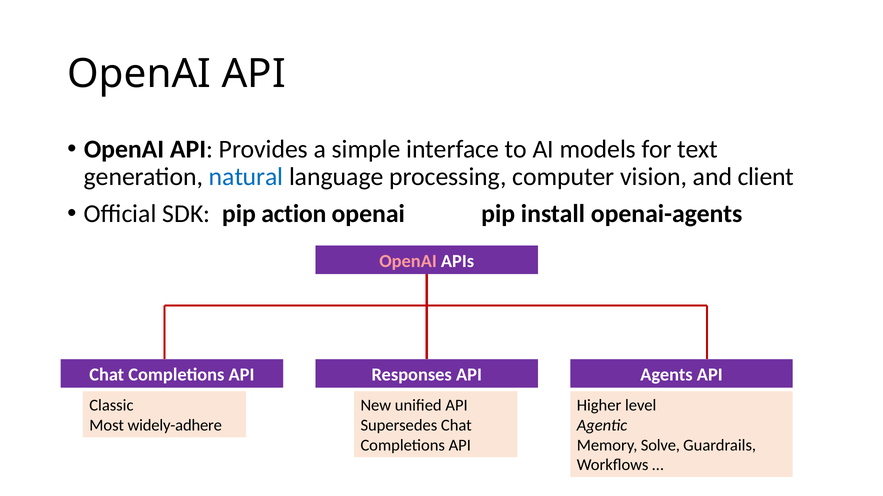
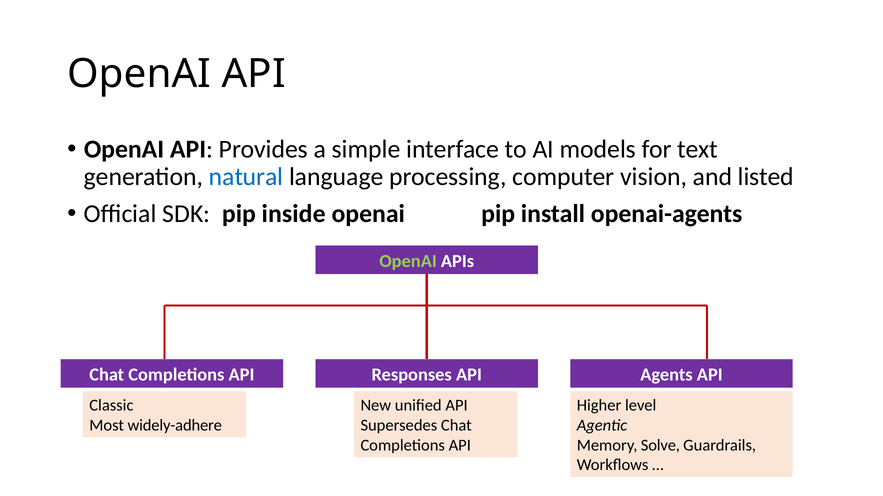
client: client -> listed (766, 177)
action: action -> inside (294, 214)
OpenAI colour: pink -> light green (408, 262)
